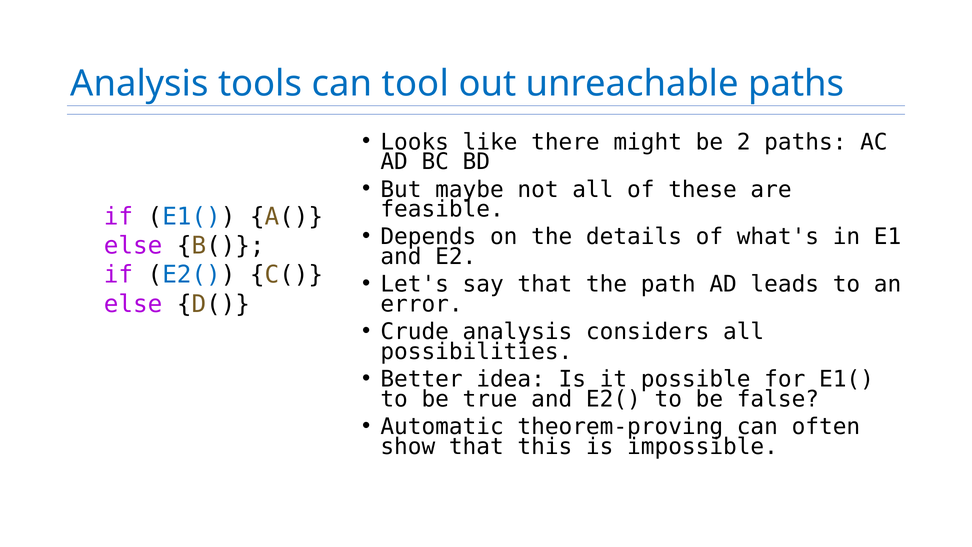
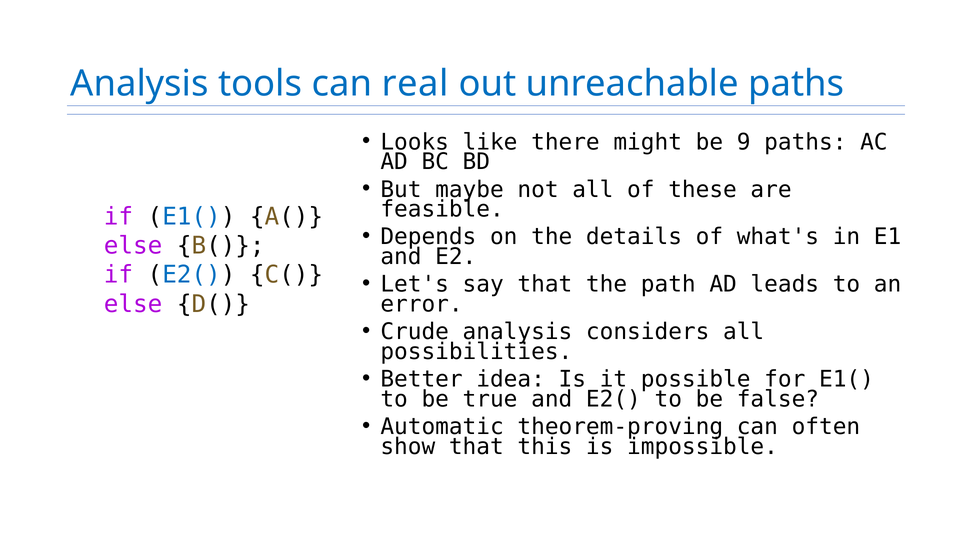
tool: tool -> real (415, 84)
2: 2 -> 9 (744, 142)
